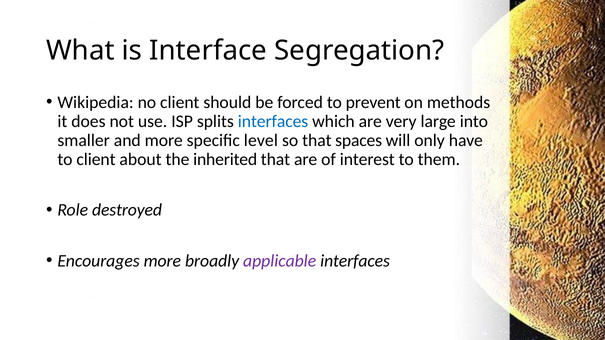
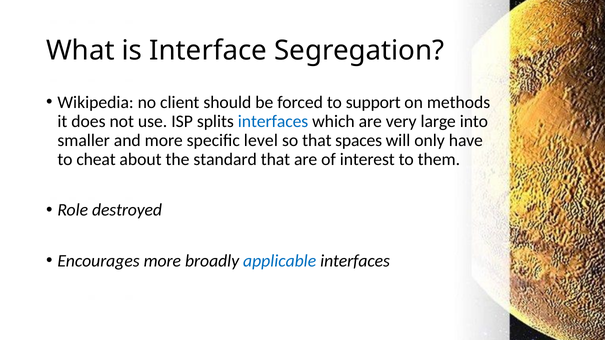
prevent: prevent -> support (373, 102)
to client: client -> cheat (96, 159)
inherited: inherited -> standard (225, 159)
applicable colour: purple -> blue (280, 261)
